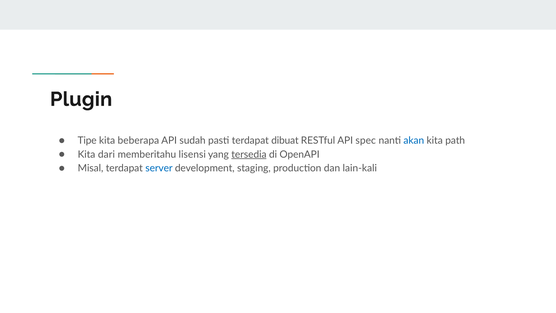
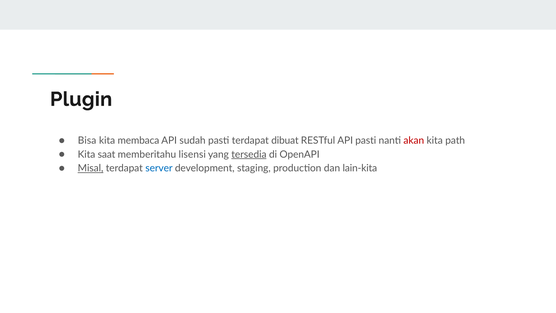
Tipe: Tipe -> Bisa (87, 141)
beberapa: beberapa -> membaca (138, 141)
API spec: spec -> pasti (366, 141)
akan colour: blue -> red (414, 141)
dari: dari -> saat (107, 154)
Misal underline: none -> present (91, 168)
lain-kali: lain-kali -> lain-kita (360, 168)
